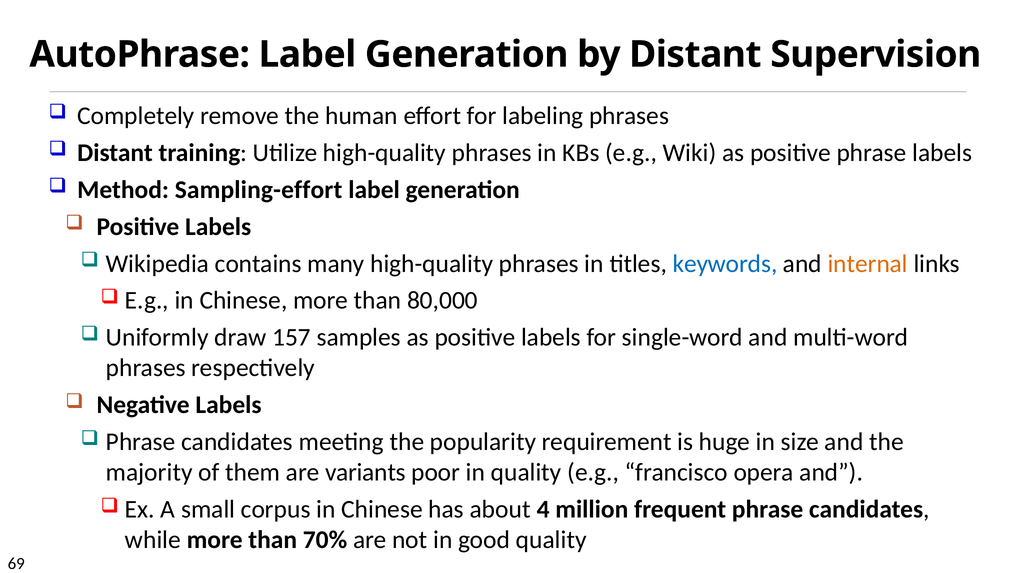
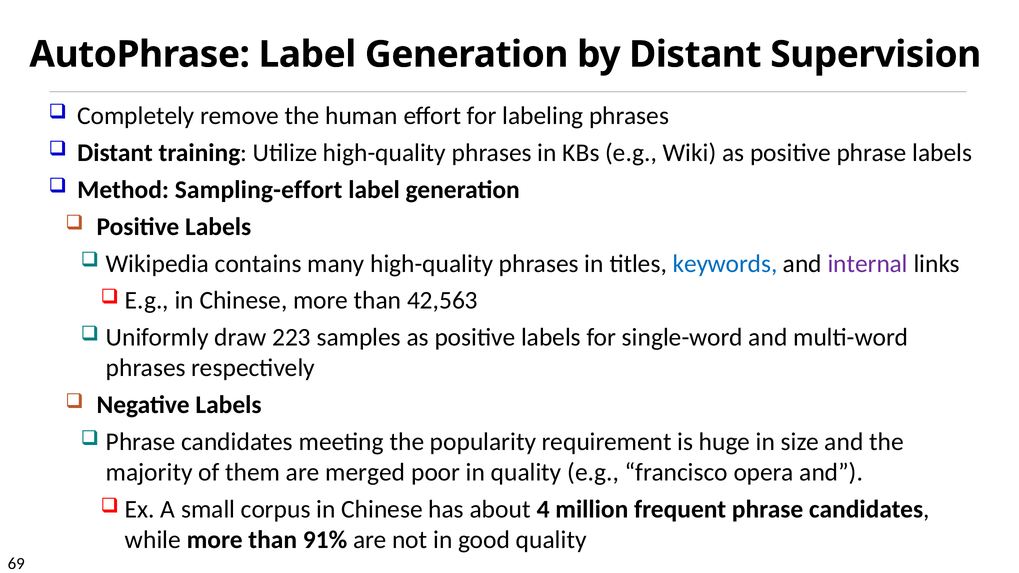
internal colour: orange -> purple (868, 264)
80,000: 80,000 -> 42,563 (442, 301)
157: 157 -> 223 (291, 338)
variants: variants -> merged (365, 473)
70%: 70% -> 91% (325, 540)
